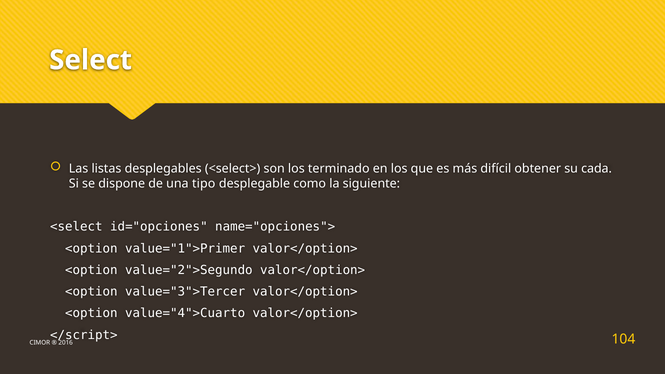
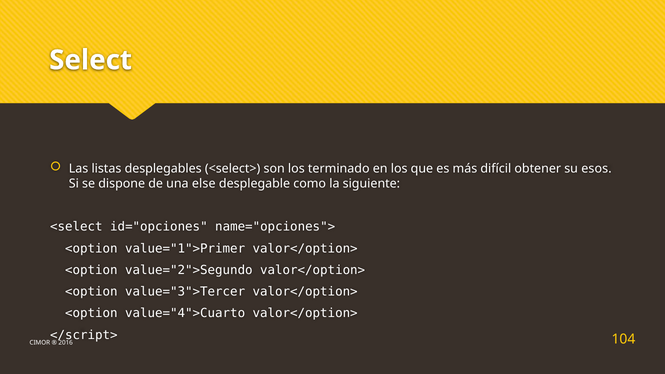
cada: cada -> esos (596, 169)
tipo: tipo -> else (204, 184)
